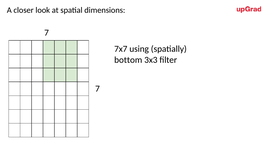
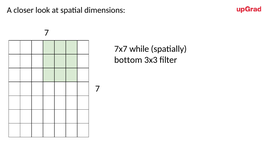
using: using -> while (139, 49)
